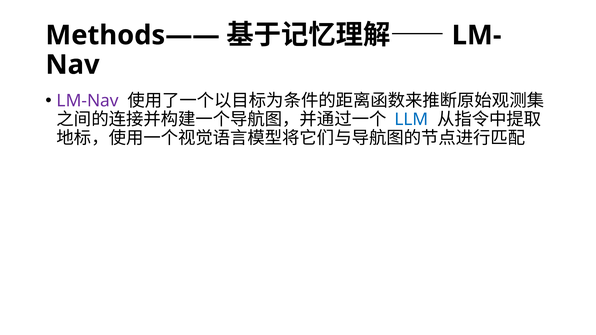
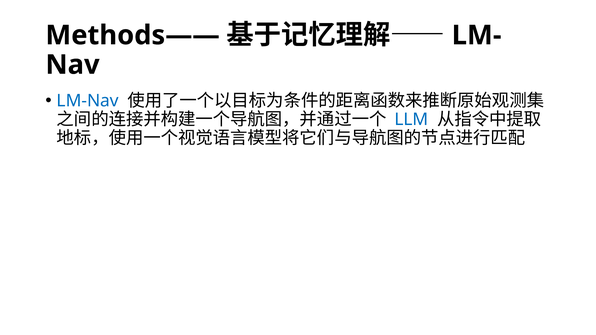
LM-Nav colour: purple -> blue (88, 101)
